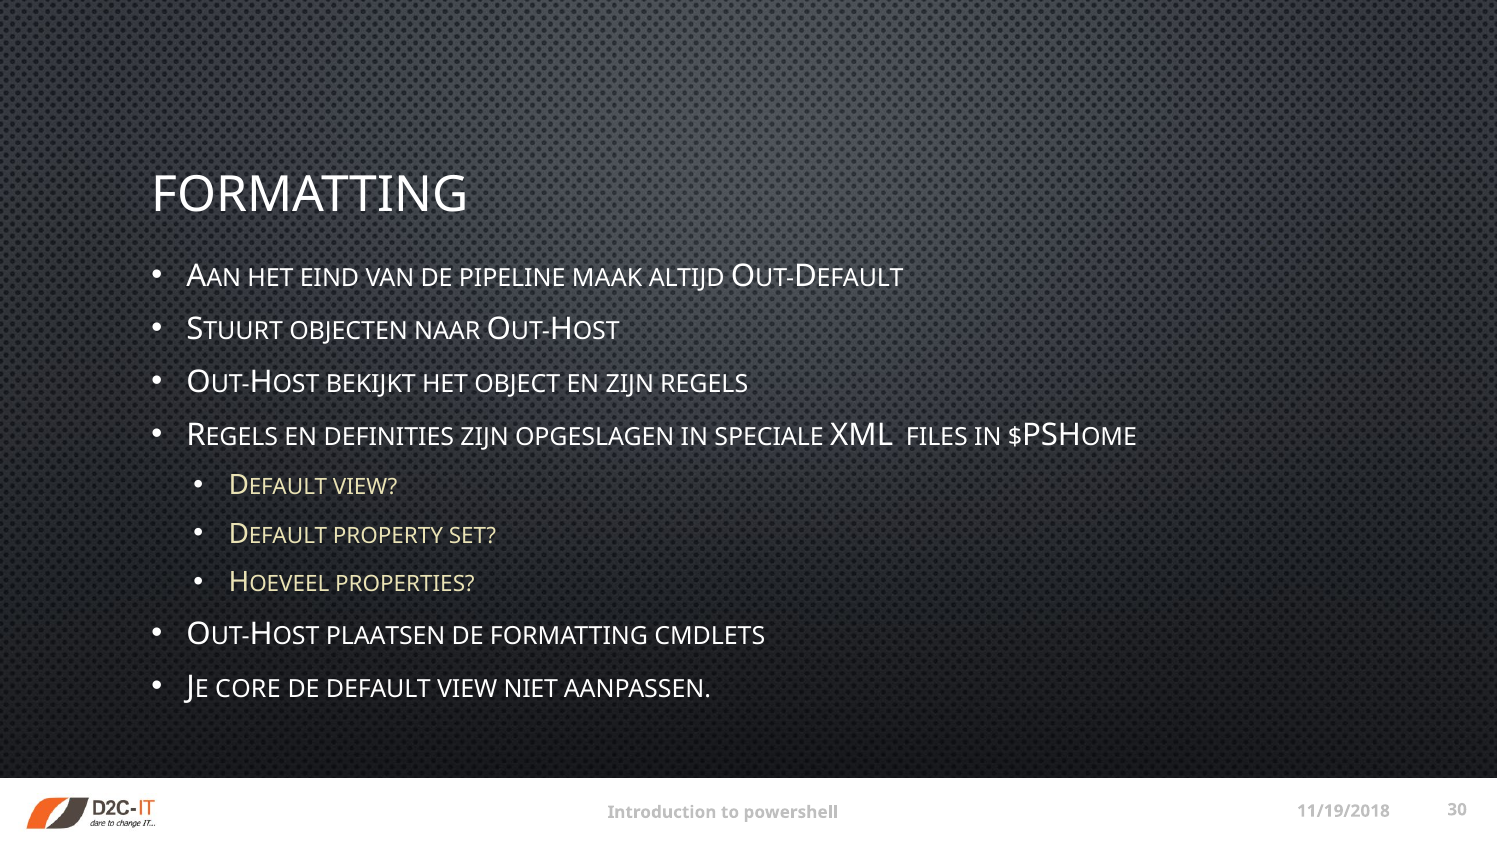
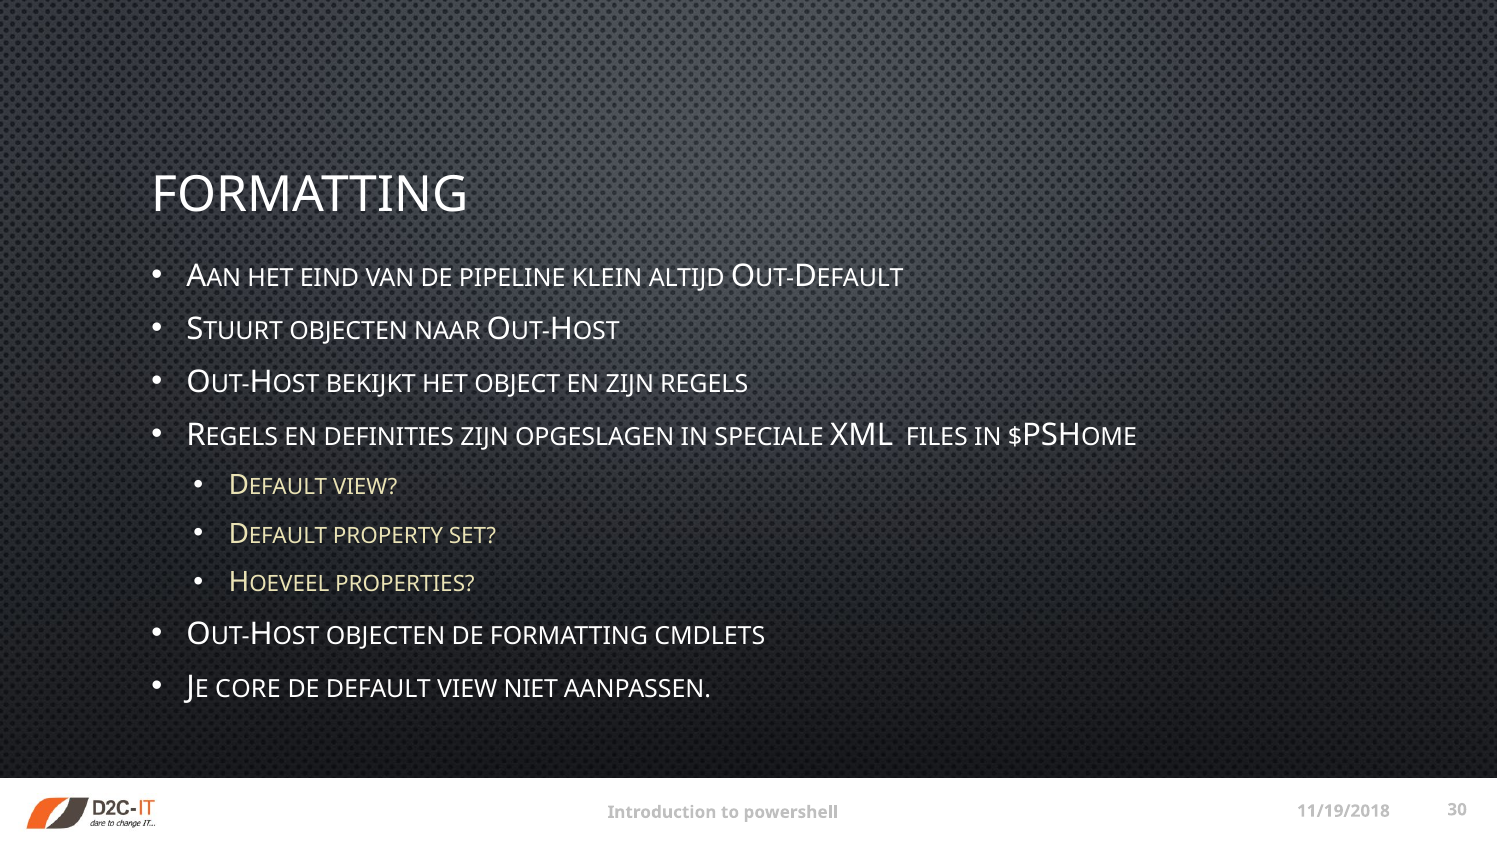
MAAK: MAAK -> KLEIN (607, 278)
PLAATSEN: PLAATSEN -> OBJECTEN (386, 636)
